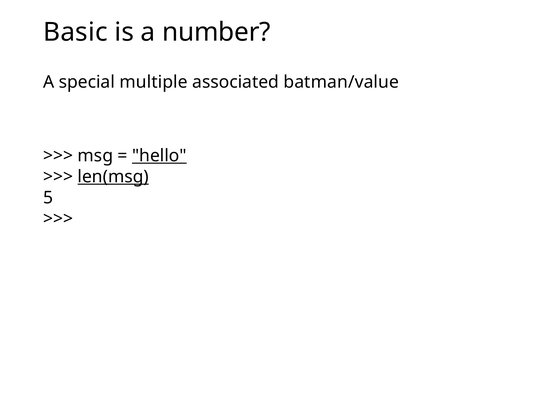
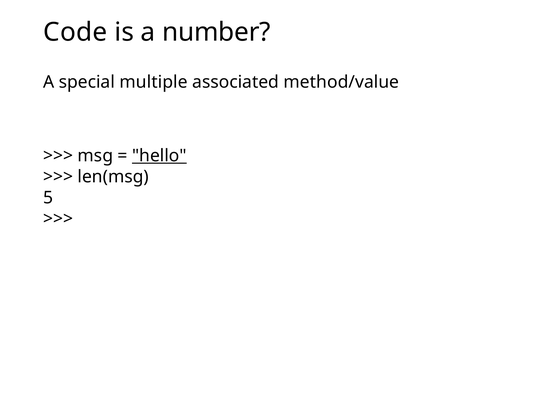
Basic: Basic -> Code (75, 32)
batman/value: batman/value -> method/value (341, 82)
len(msg underline: present -> none (113, 177)
